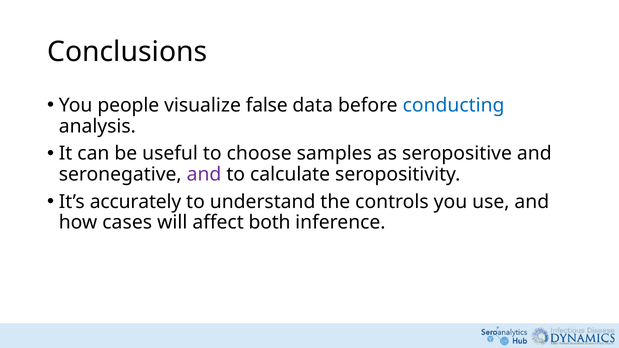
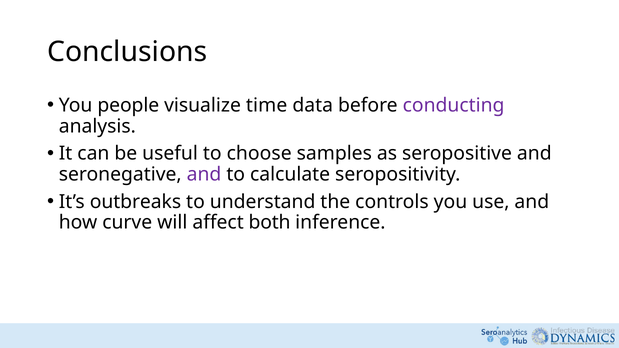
false: false -> time (267, 105)
conducting colour: blue -> purple (454, 105)
accurately: accurately -> outbreaks (135, 202)
cases: cases -> curve (127, 223)
